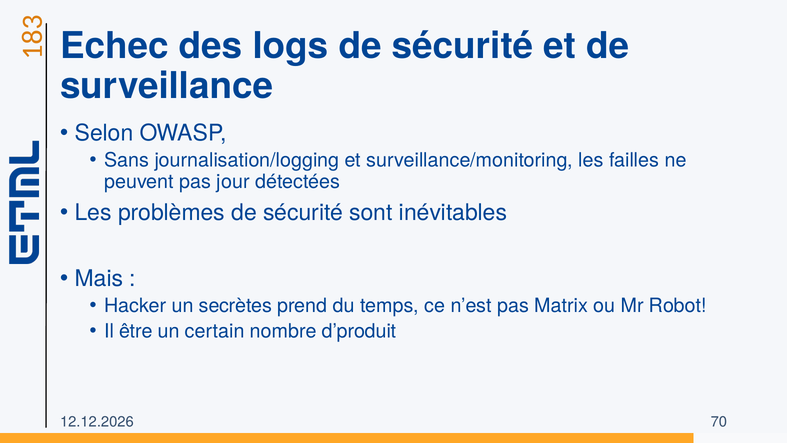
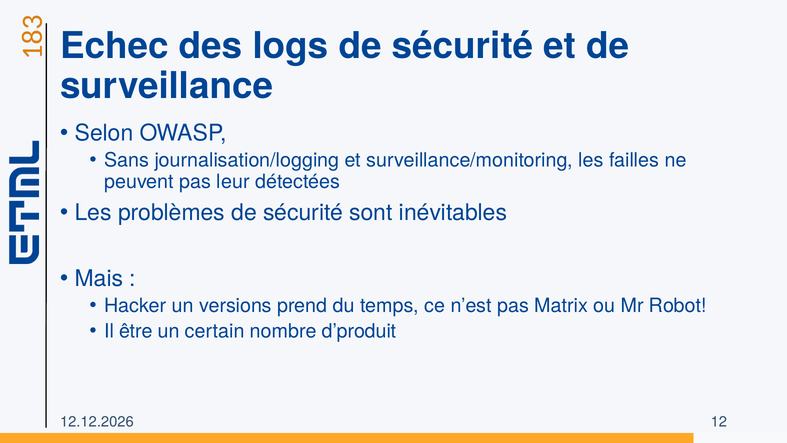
jour: jour -> leur (233, 181)
secrètes: secrètes -> versions (235, 306)
70: 70 -> 12 (719, 421)
